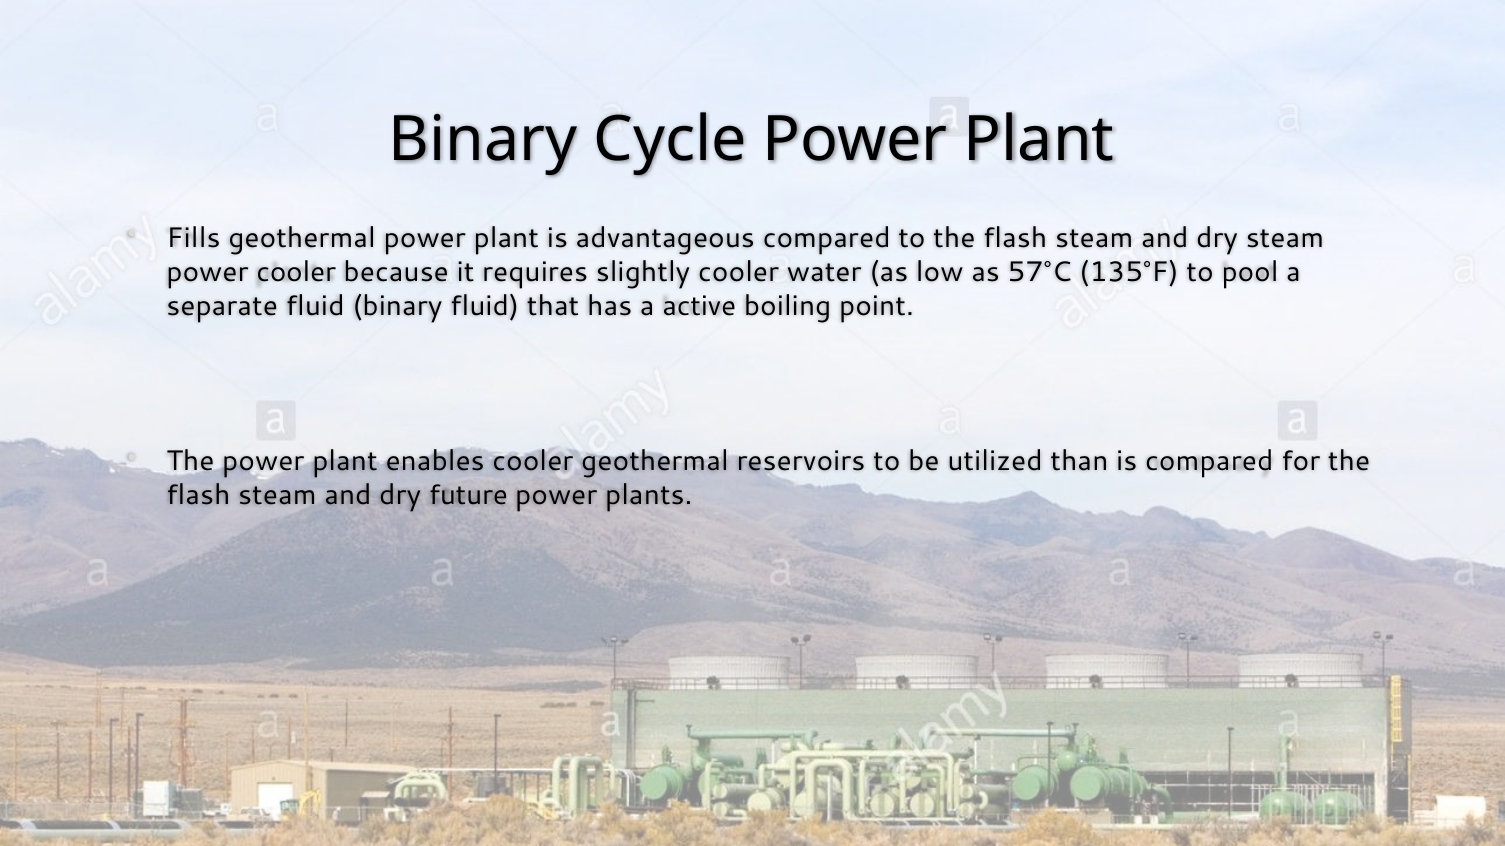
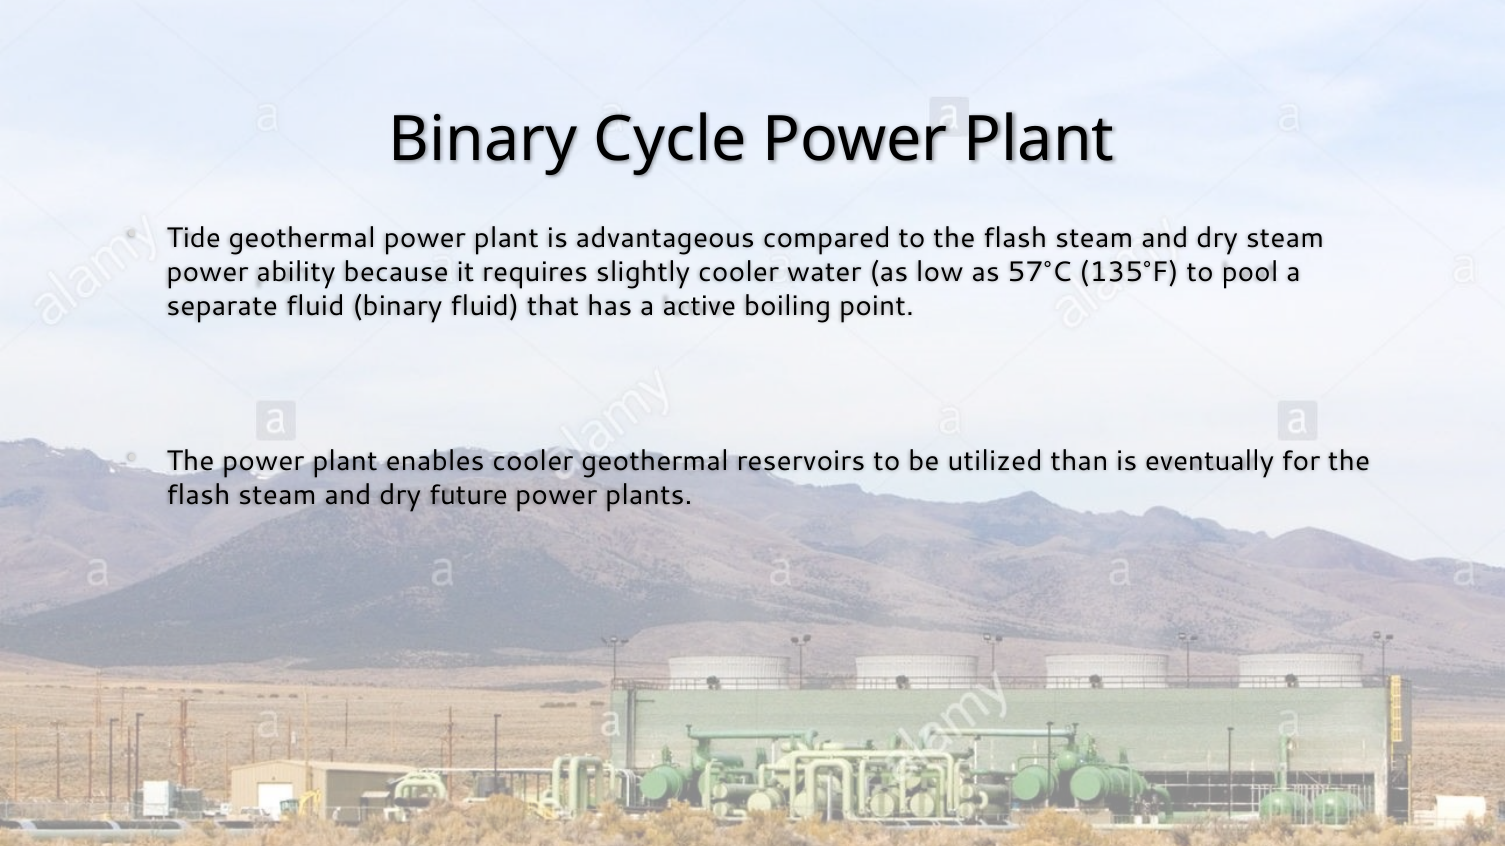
Fills: Fills -> Tide (194, 238)
power cooler: cooler -> ability (296, 272)
is compared: compared -> eventually (1209, 462)
